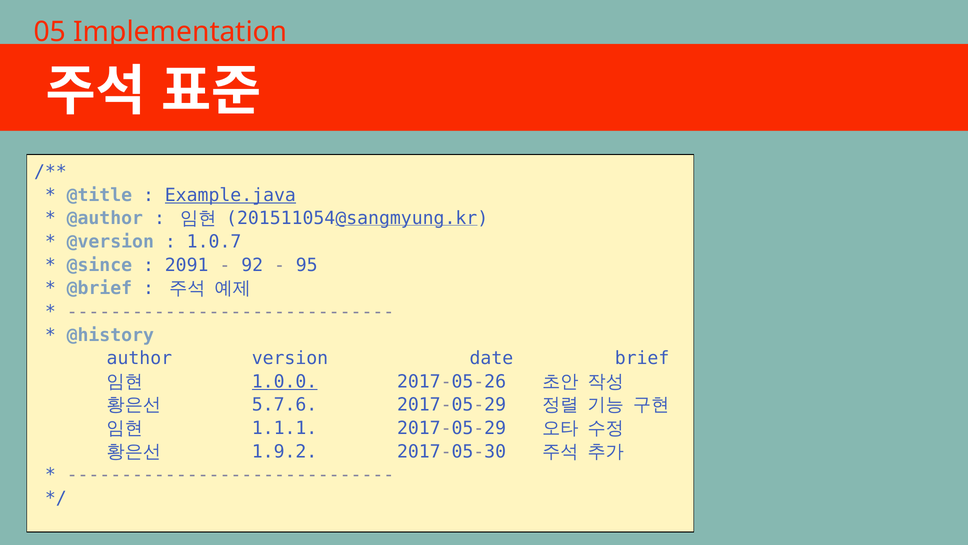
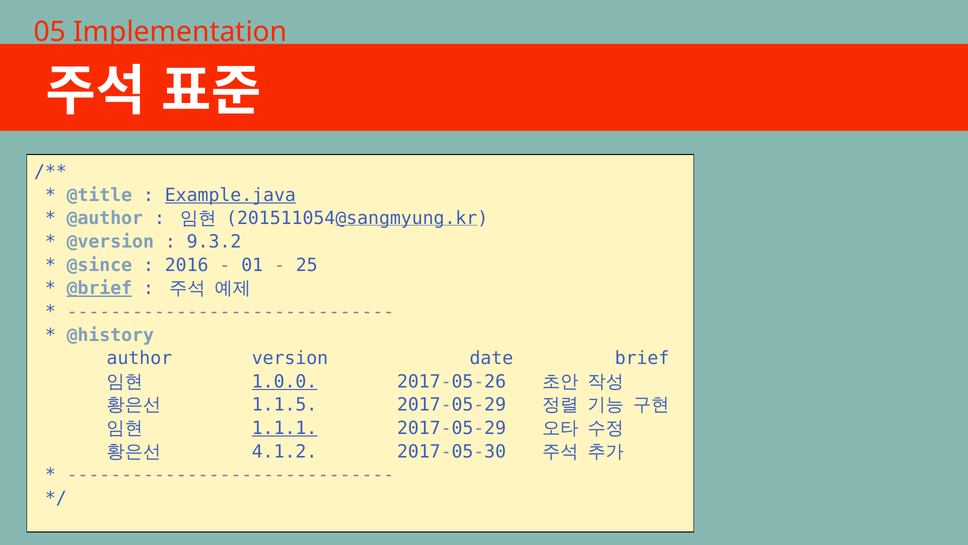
1.0.7: 1.0.7 -> 9.3.2 (214, 242)
2091: 2091 -> 2016 (187, 265)
92: 92 -> 01 (252, 265)
95: 95 -> 25 (307, 265)
@brief underline: none -> present (99, 288)
5.7.6: 5.7.6 -> 1.1.5 (285, 405)
1.1.1 underline: none -> present (285, 428)
1.9.2: 1.9.2 -> 4.1.2 (285, 451)
